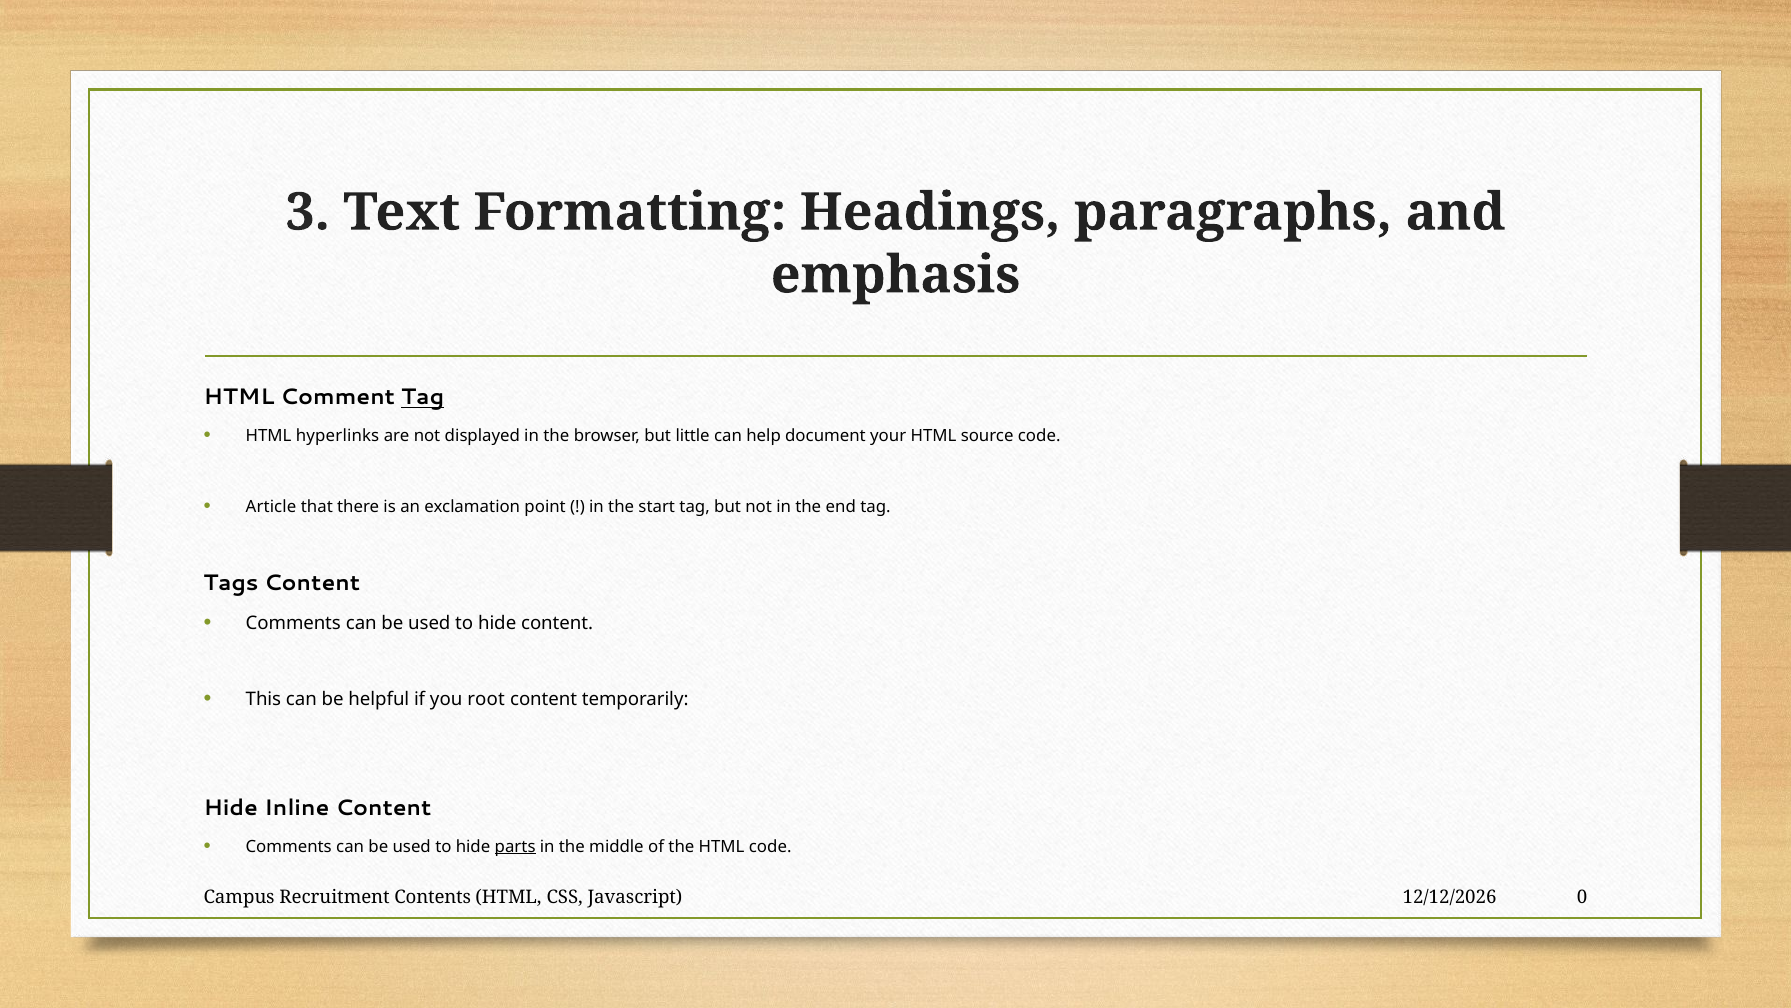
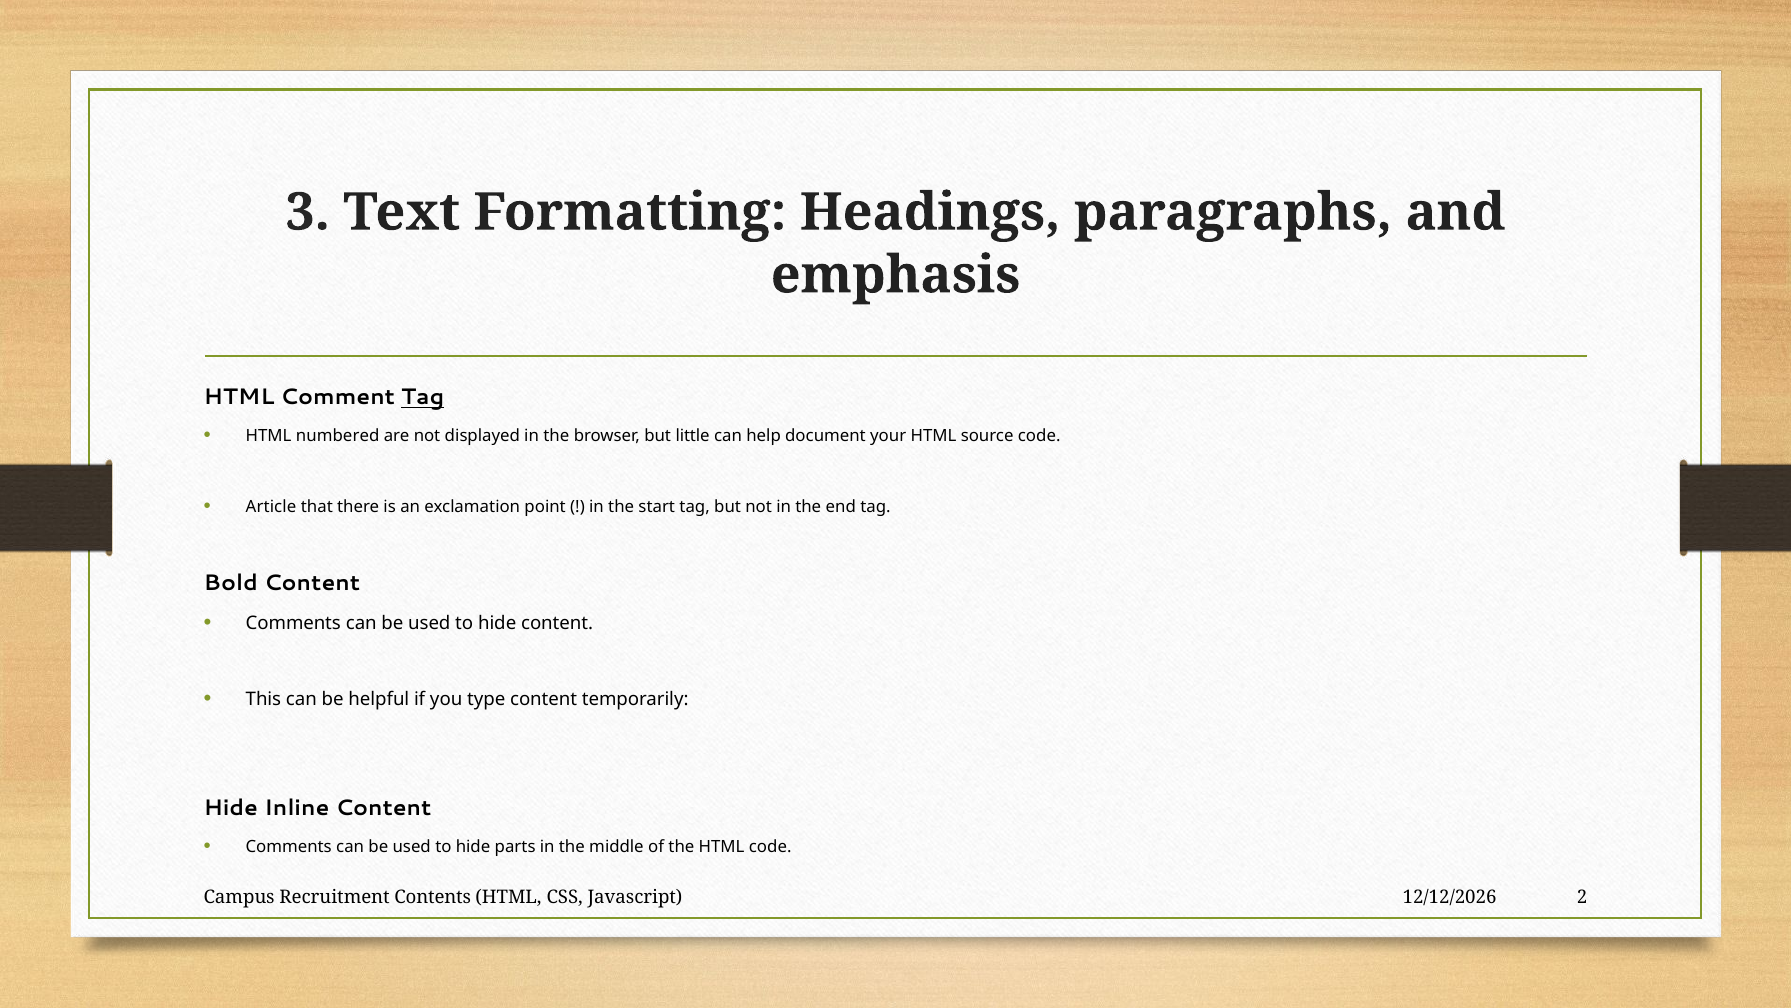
hyperlinks: hyperlinks -> numbered (338, 436)
Tags: Tags -> Bold (231, 583)
root: root -> type (486, 699)
parts underline: present -> none (515, 846)
0: 0 -> 2 (1582, 897)
